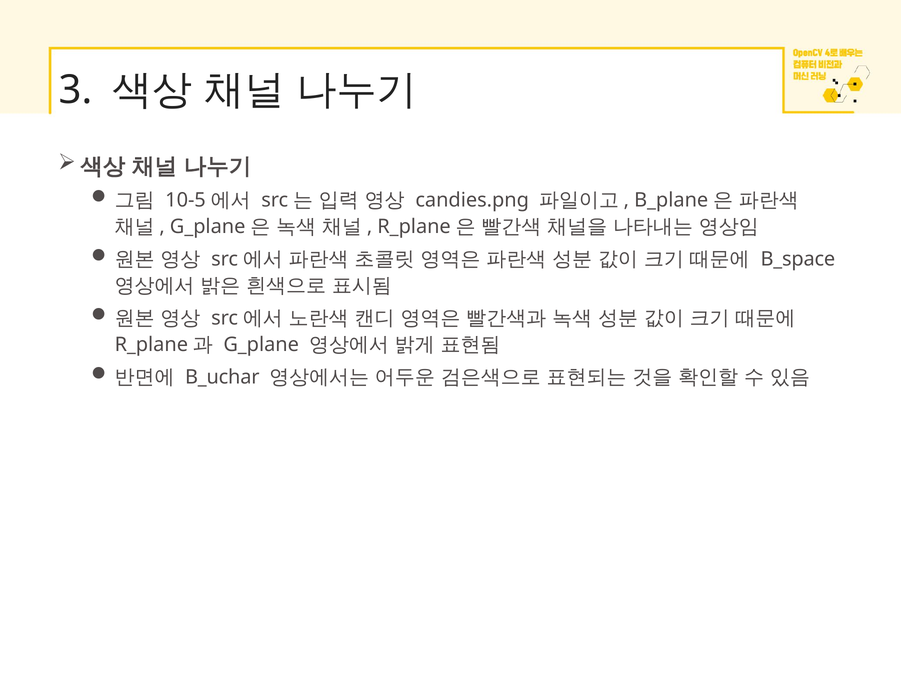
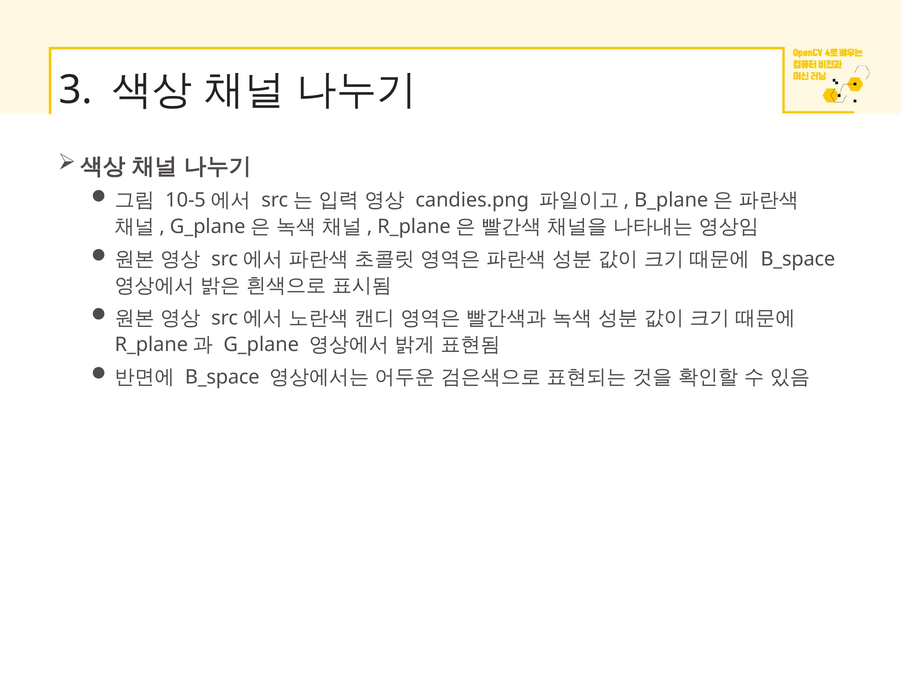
B_uchar: B_uchar -> B_space (222, 377)
